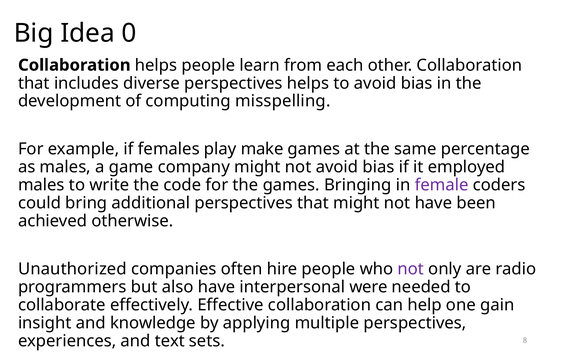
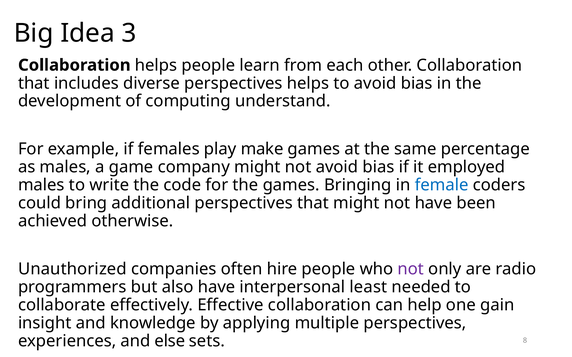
0: 0 -> 3 (129, 33)
misspelling: misspelling -> understand (283, 101)
female colour: purple -> blue (442, 185)
were: were -> least (368, 287)
text: text -> else (170, 341)
